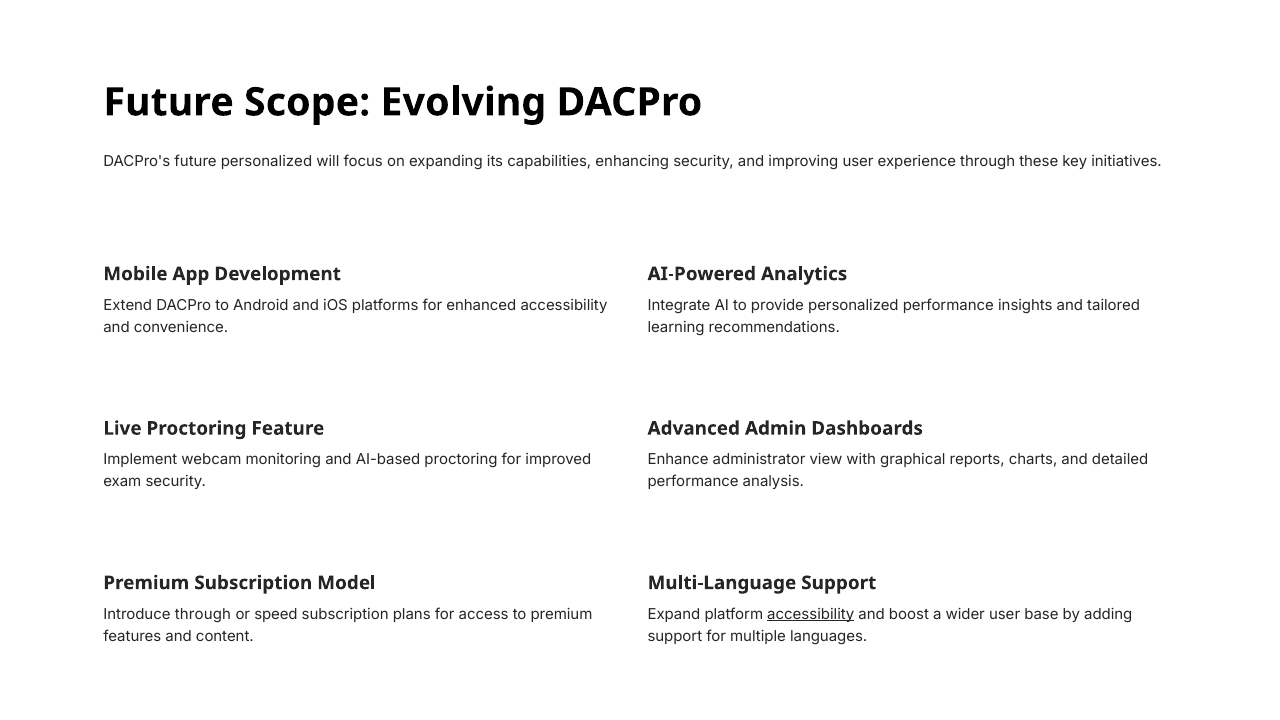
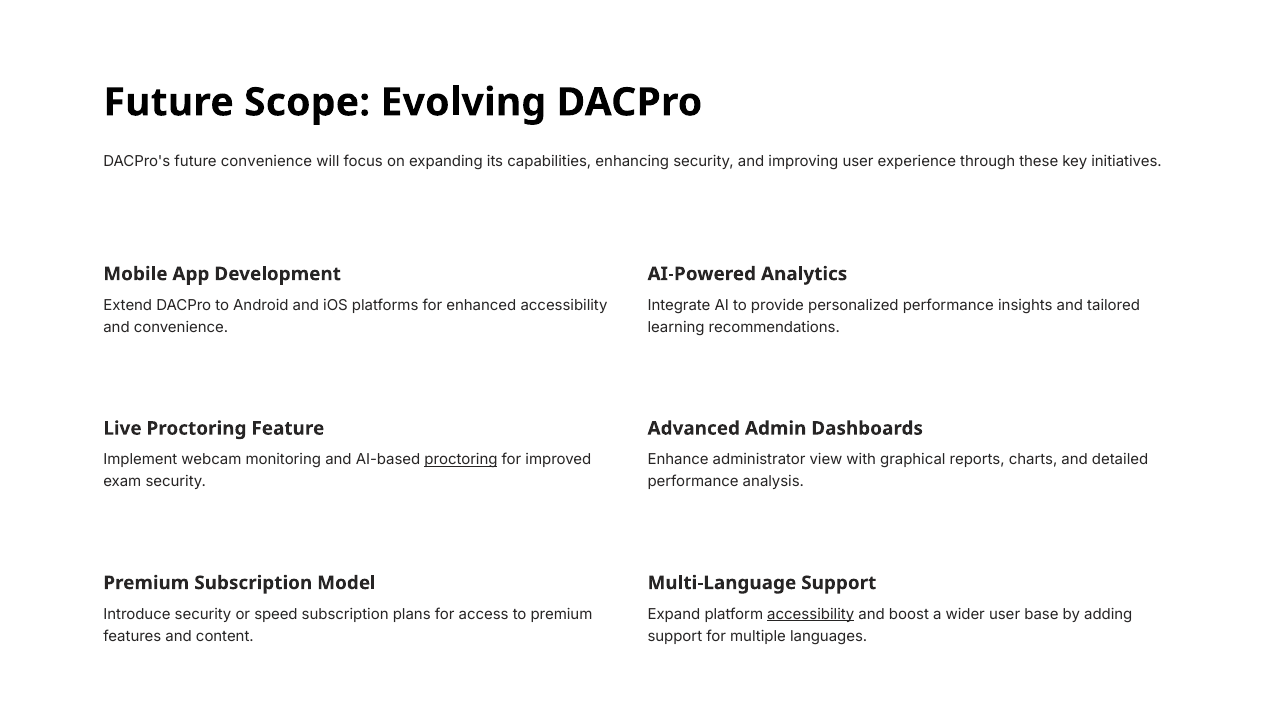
future personalized: personalized -> convenience (266, 162)
proctoring underline: none -> present (461, 460)
Introduce through: through -> security (203, 614)
